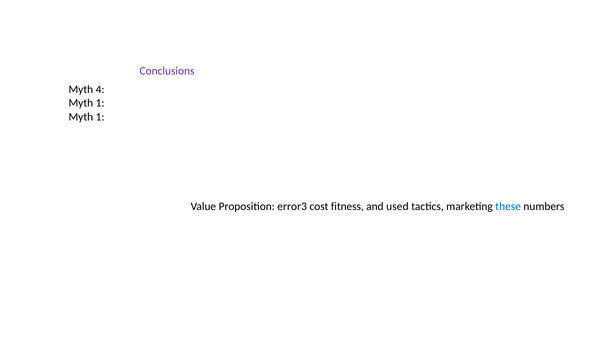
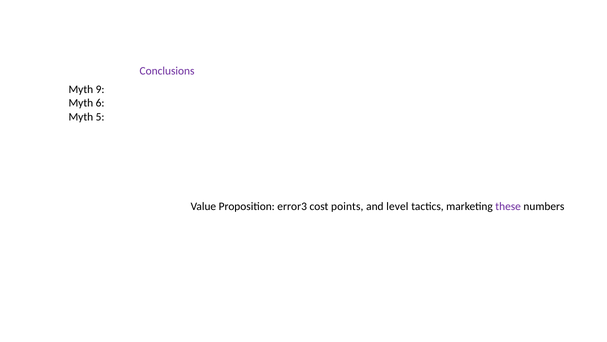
4: 4 -> 9 (100, 89)
1: 1 -> 6 (100, 103)
1: 1 -> 5 (100, 117)
fitness: fitness -> points (347, 206)
used: used -> level (397, 206)
these colour: blue -> purple (508, 206)
